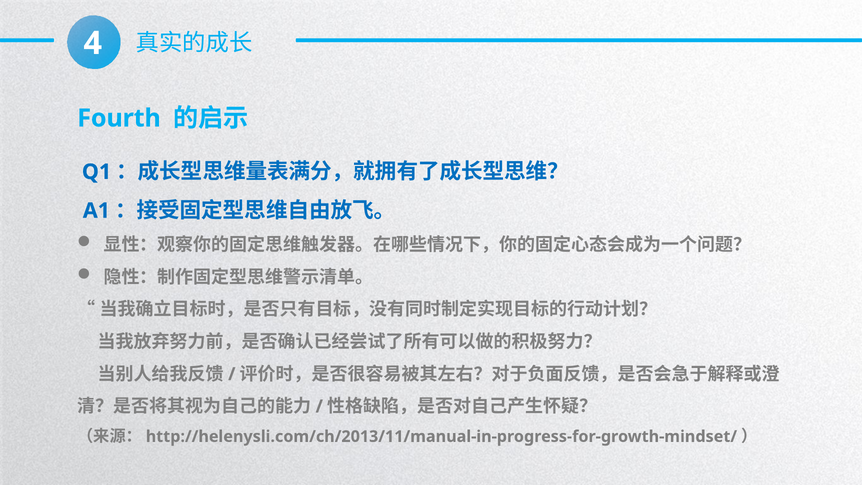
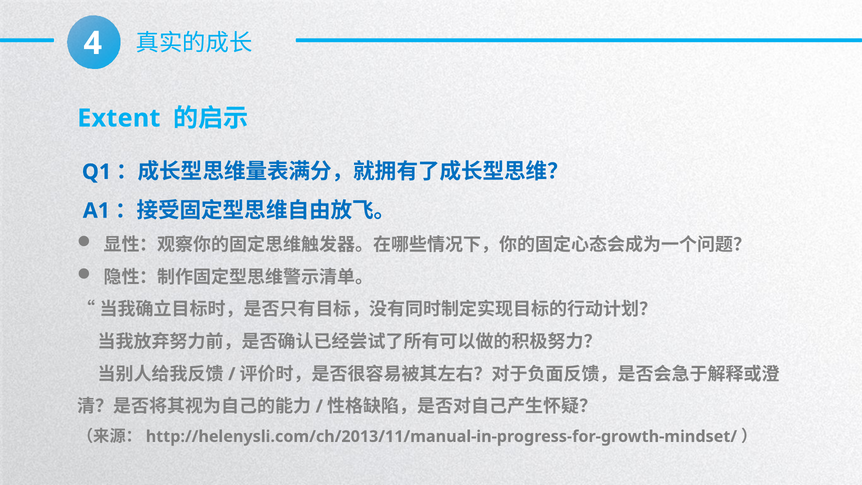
Fourth: Fourth -> Extent (119, 118)
